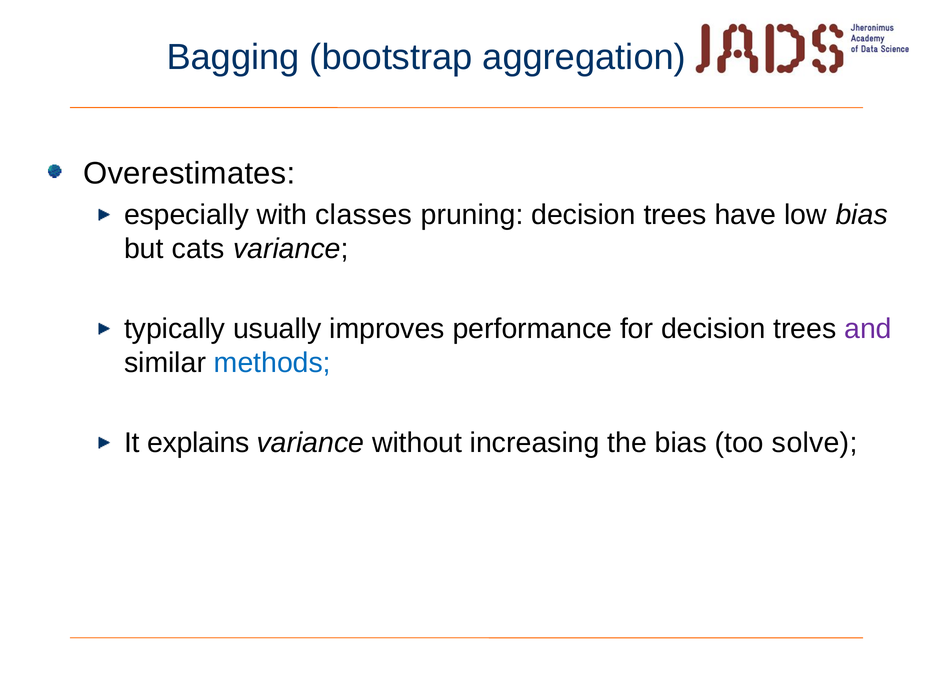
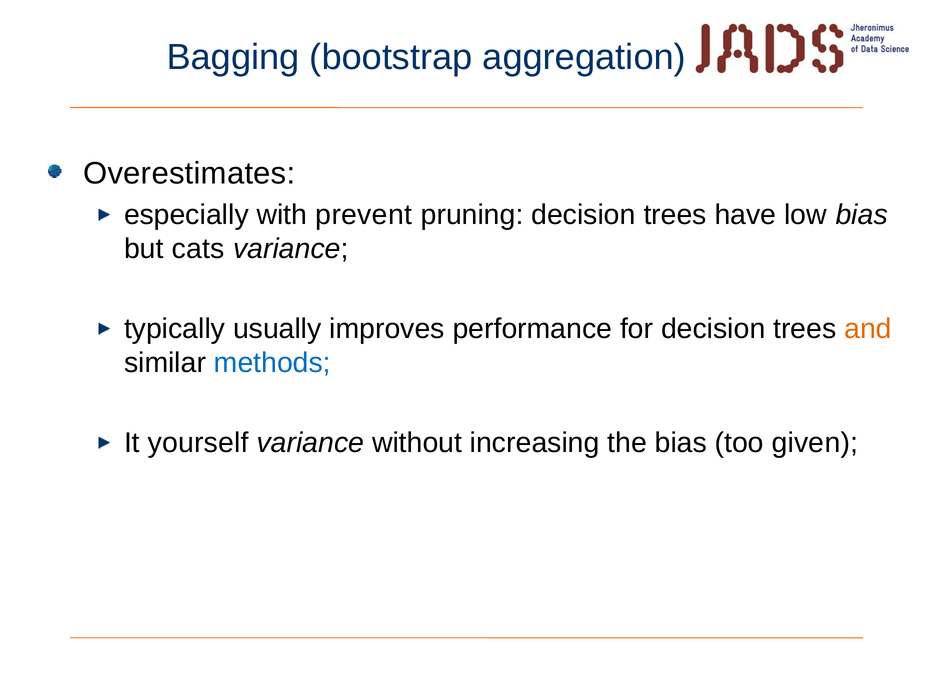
classes: classes -> prevent (364, 215)
and colour: purple -> orange (868, 328)
explains: explains -> yourself (198, 442)
solve: solve -> given (815, 442)
